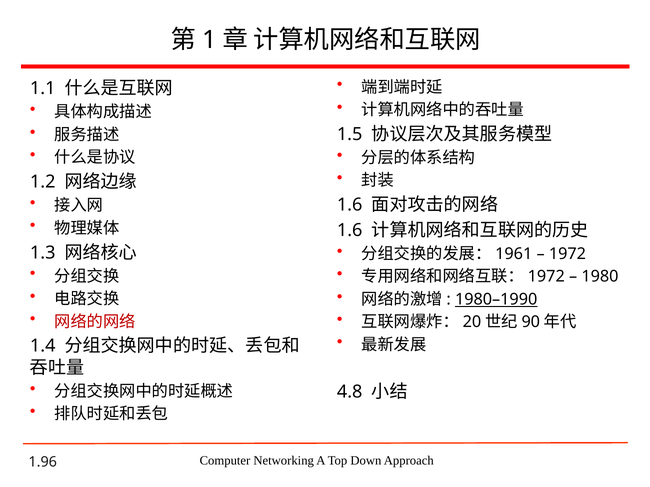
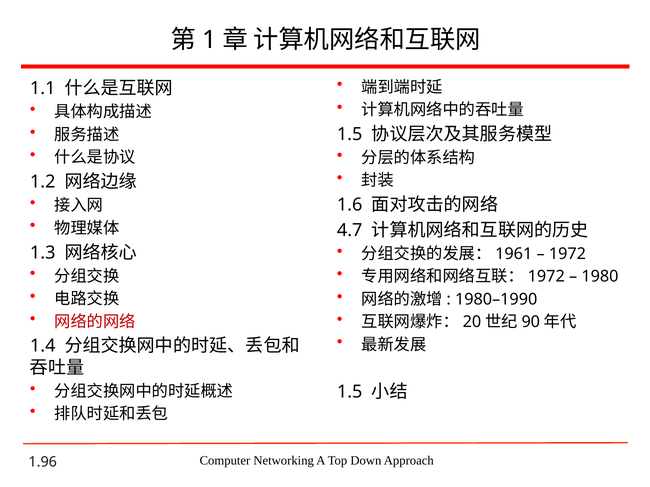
1.6: 1.6 -> 4.7 (350, 230)
1980–1990 underline: present -> none (496, 300)
4.8: 4.8 -> 1.5 (350, 392)
